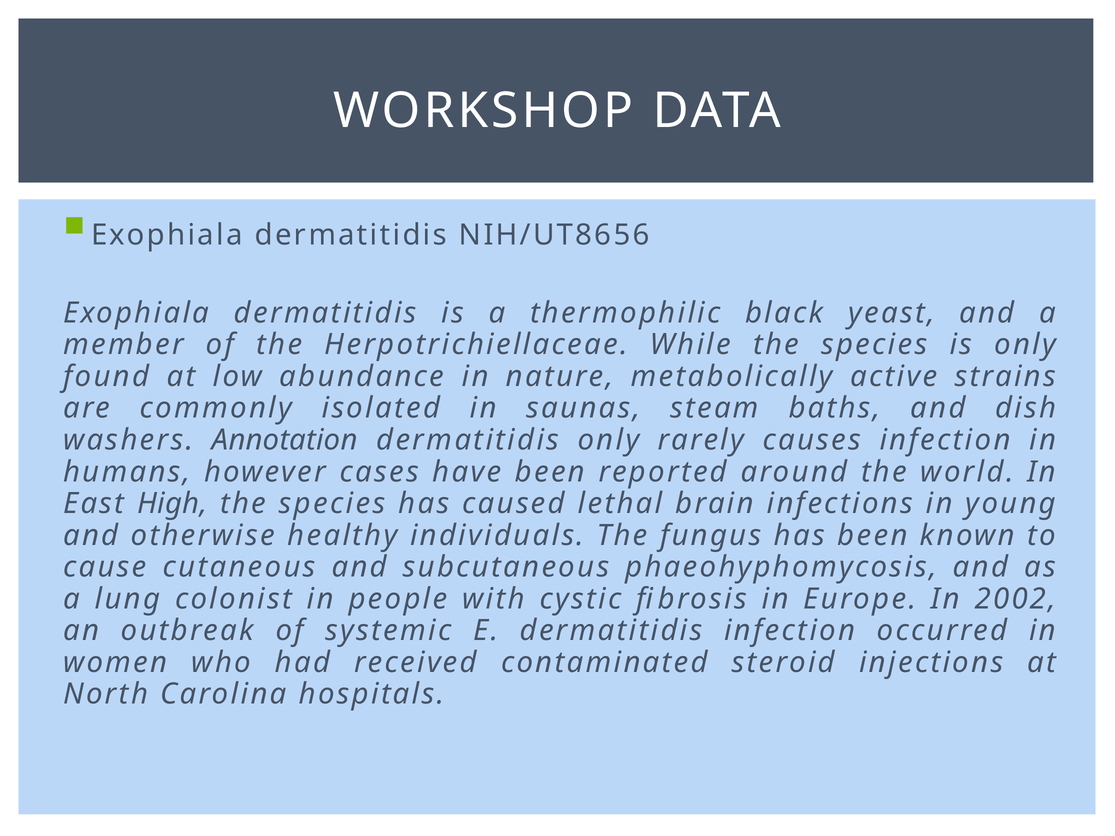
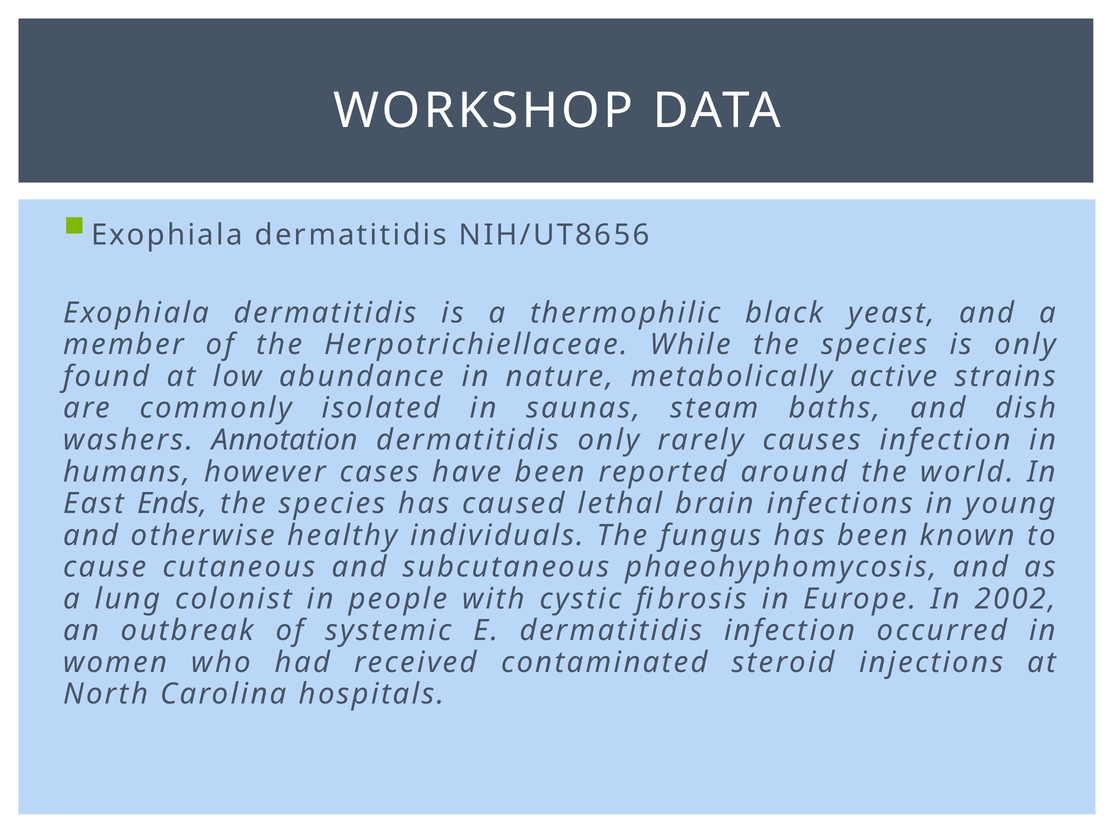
High: High -> Ends (172, 504)
